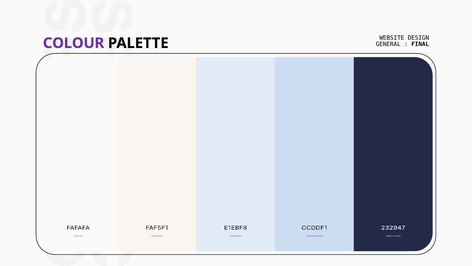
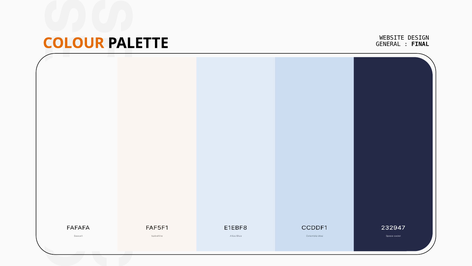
COLOUR colour: purple -> orange (74, 43)
